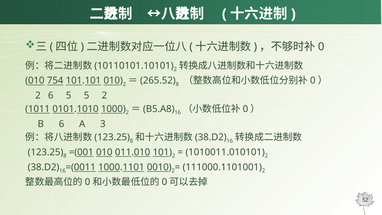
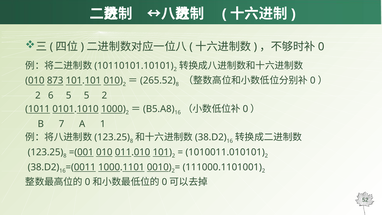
754: 754 -> 873 (55, 81)
B 6: 6 -> 7 (61, 124)
3: 3 -> 1 (103, 124)
